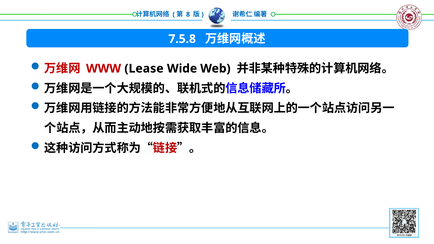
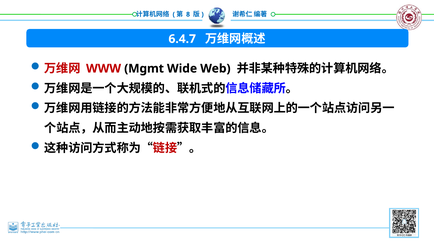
7.5.8: 7.5.8 -> 6.4.7 (182, 39)
Lease: Lease -> Mgmt (144, 69)
